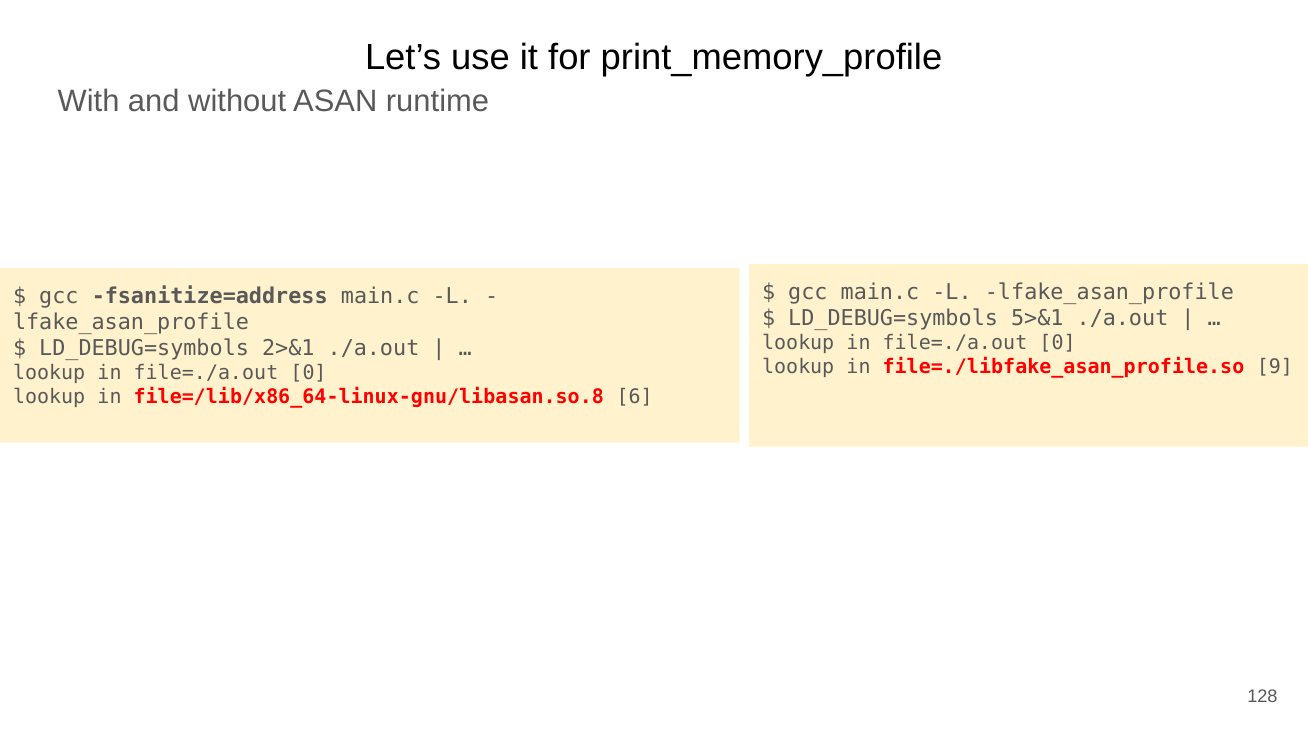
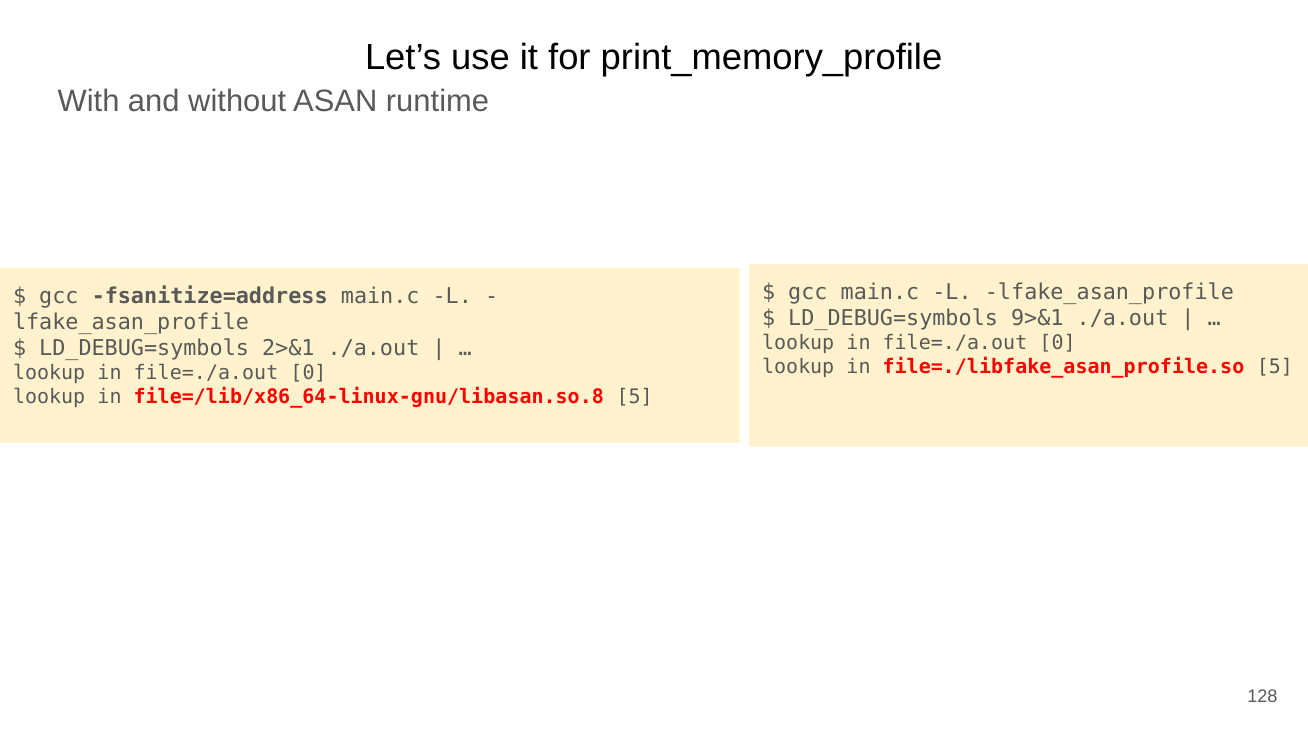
5>&1: 5>&1 -> 9>&1 (1037, 318)
file=./libfake_asan_profile.so 9: 9 -> 5 (1275, 367)
file=/lib/x86_64-linux-gnu/libasan.so.8 6: 6 -> 5 (635, 397)
